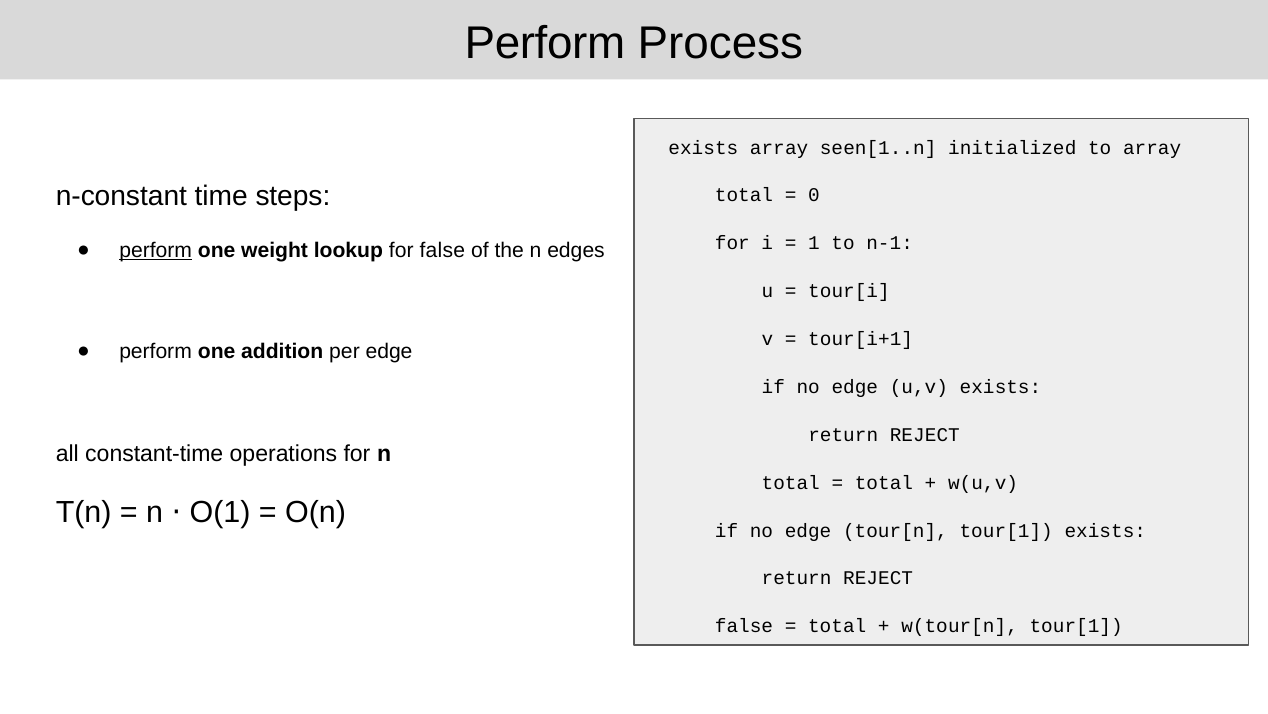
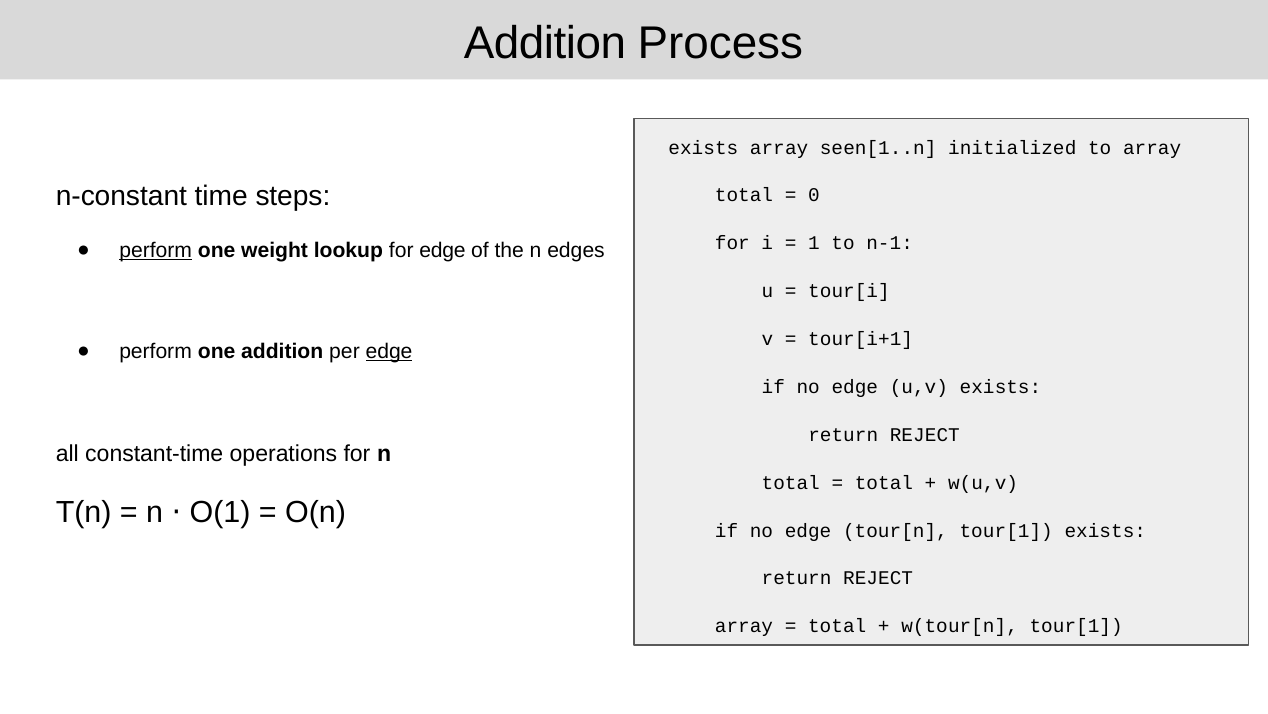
Perform: Perform -> Addition (545, 43)
for false: false -> edge (443, 250)
edge underline: none -> present (389, 351)
false: false -> array (744, 626)
